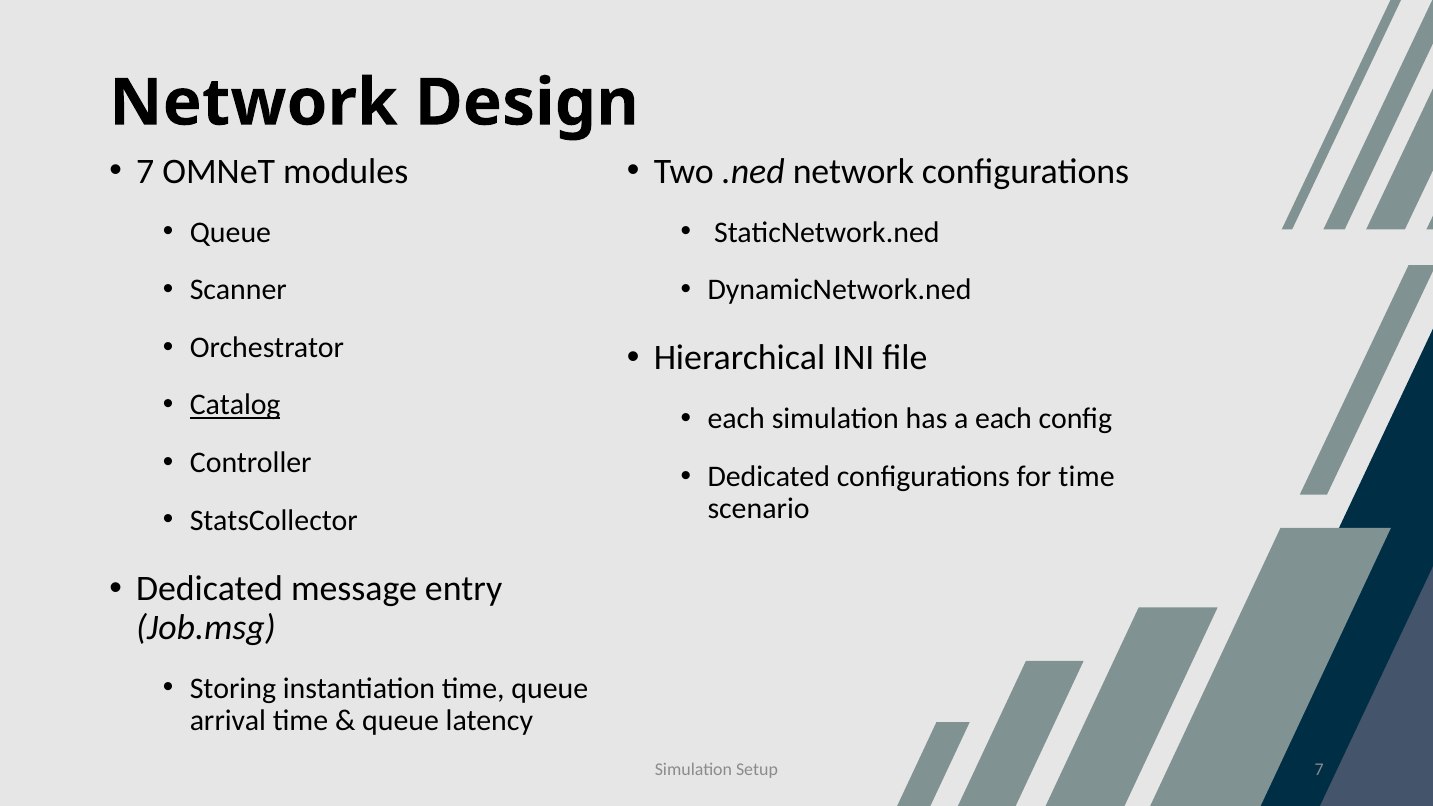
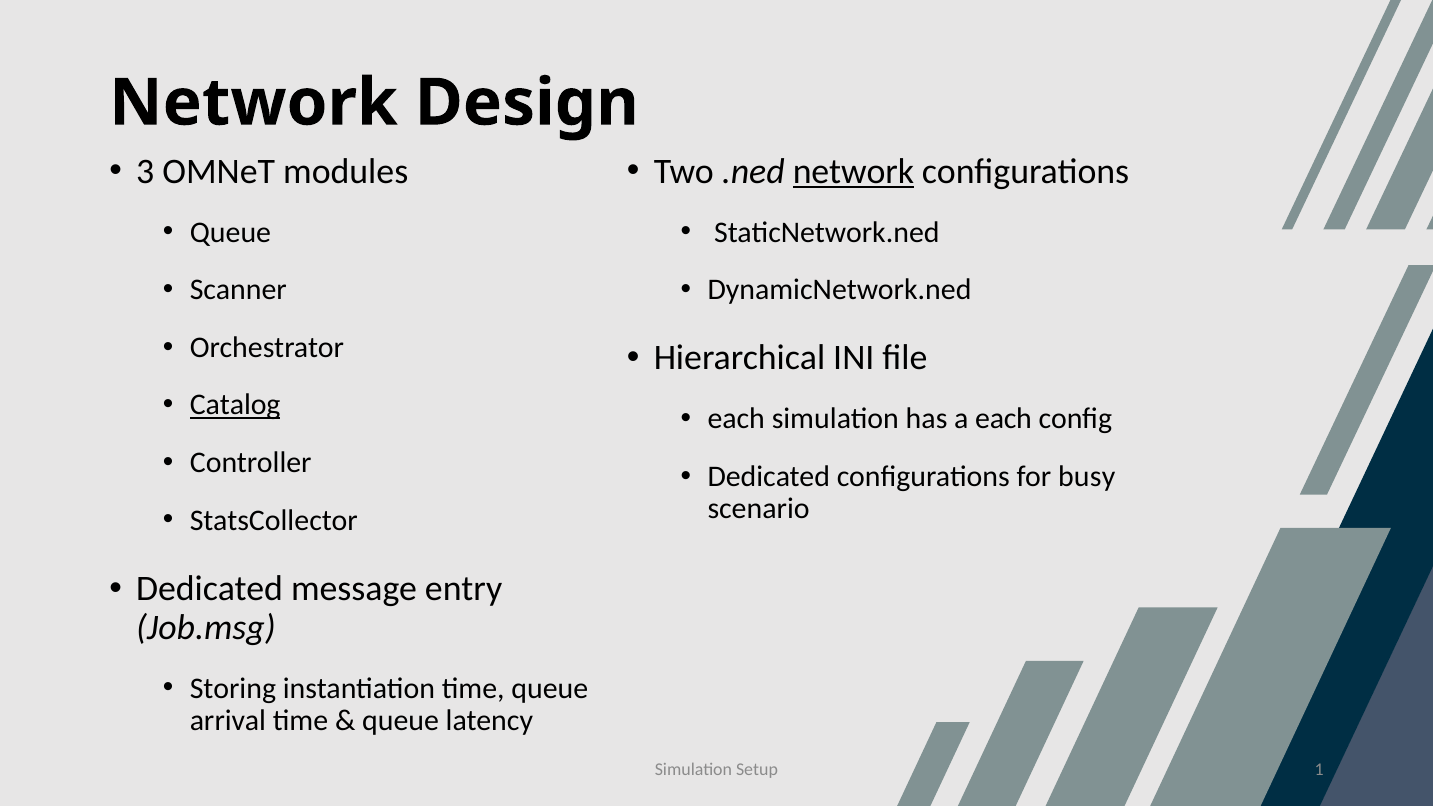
7: 7 -> 3 (145, 171)
network underline: none -> present (853, 171)
for time: time -> busy (1087, 477)
Setup 7: 7 -> 1 (1319, 770)
